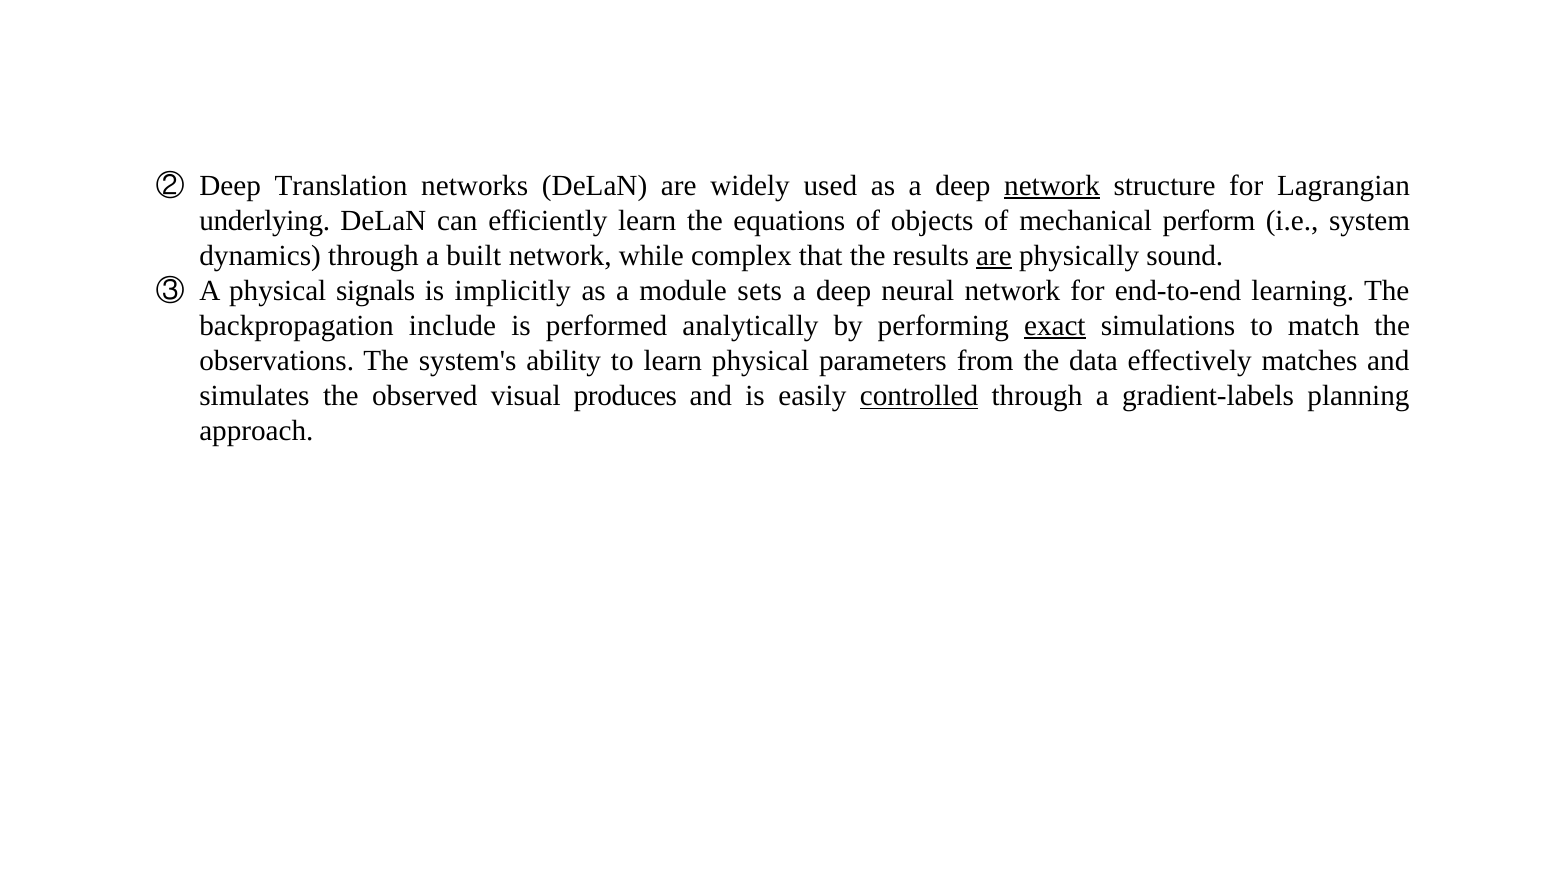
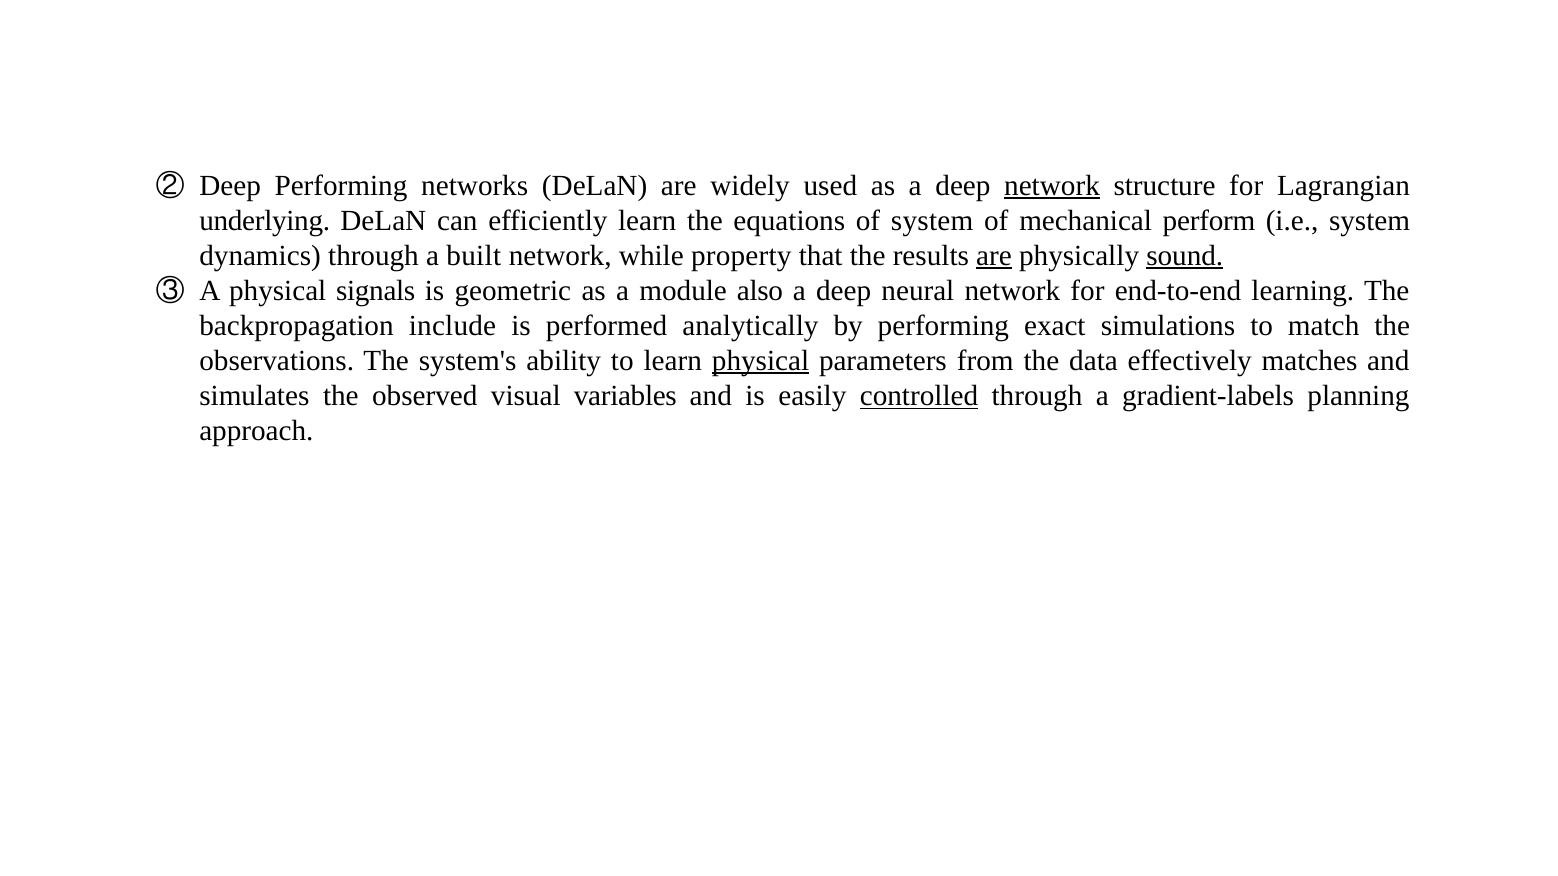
Deep Translation: Translation -> Performing (341, 186)
of objects: objects -> system (932, 221)
complex: complex -> property (741, 256)
sound underline: none -> present (1185, 256)
implicitly: implicitly -> geometric (513, 291)
sets: sets -> also (760, 291)
exact underline: present -> none (1055, 326)
physical underline: none -> present (761, 361)
produces: produces -> variables (625, 396)
